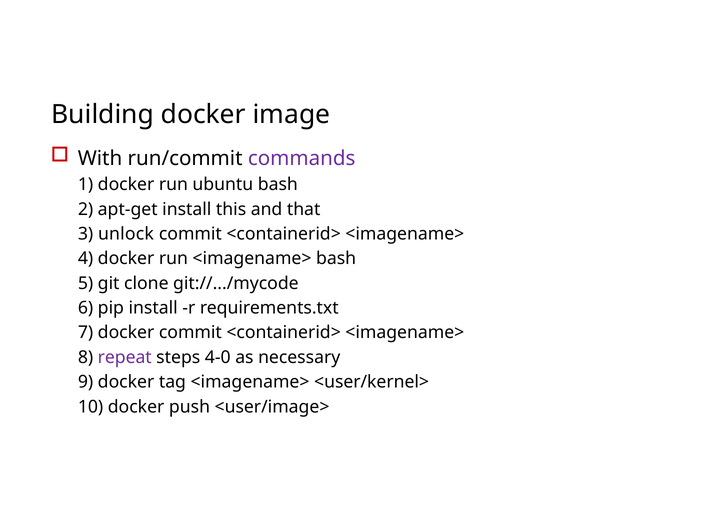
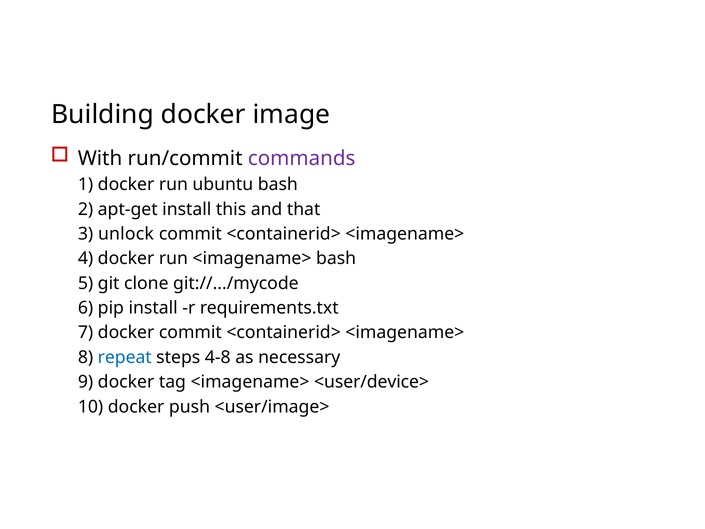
repeat colour: purple -> blue (125, 357)
4-0: 4-0 -> 4-8 (218, 357)
<user/kernel>: <user/kernel> -> <user/device> (372, 382)
